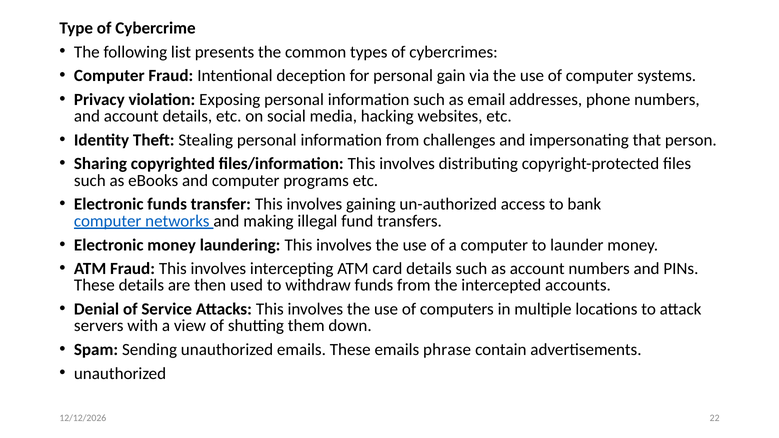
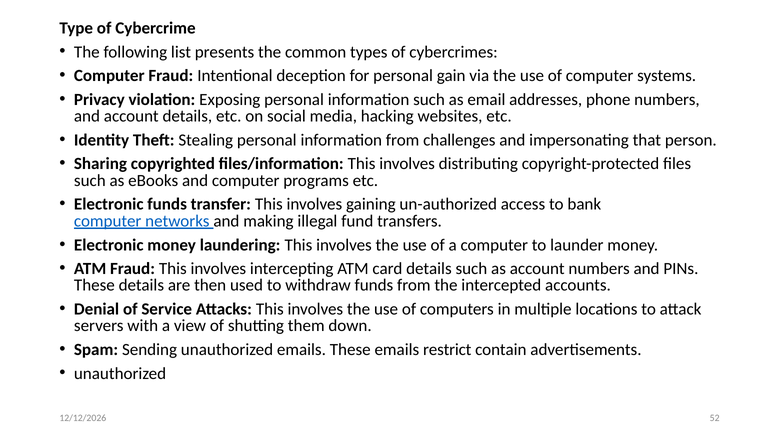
phrase: phrase -> restrict (447, 350)
22: 22 -> 52 (715, 418)
